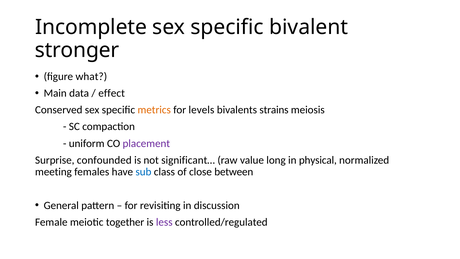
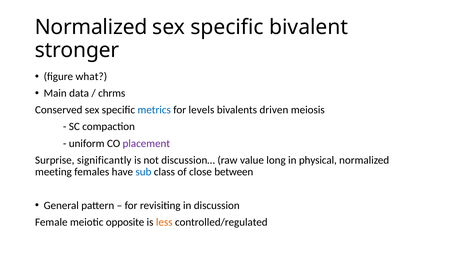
Incomplete: Incomplete -> Normalized (91, 27)
effect: effect -> chrms (112, 93)
metrics colour: orange -> blue (154, 110)
strains: strains -> driven (274, 110)
confounded: confounded -> significantly (104, 160)
significant…: significant… -> discussion… (188, 160)
together: together -> opposite (125, 222)
less colour: purple -> orange (164, 222)
